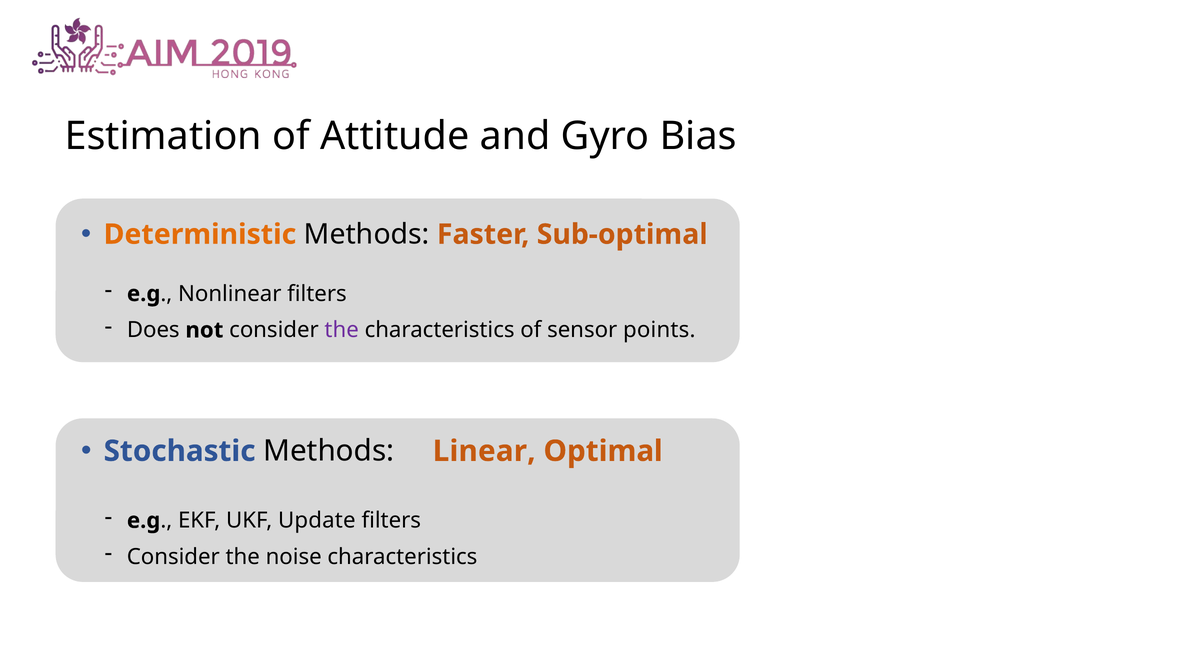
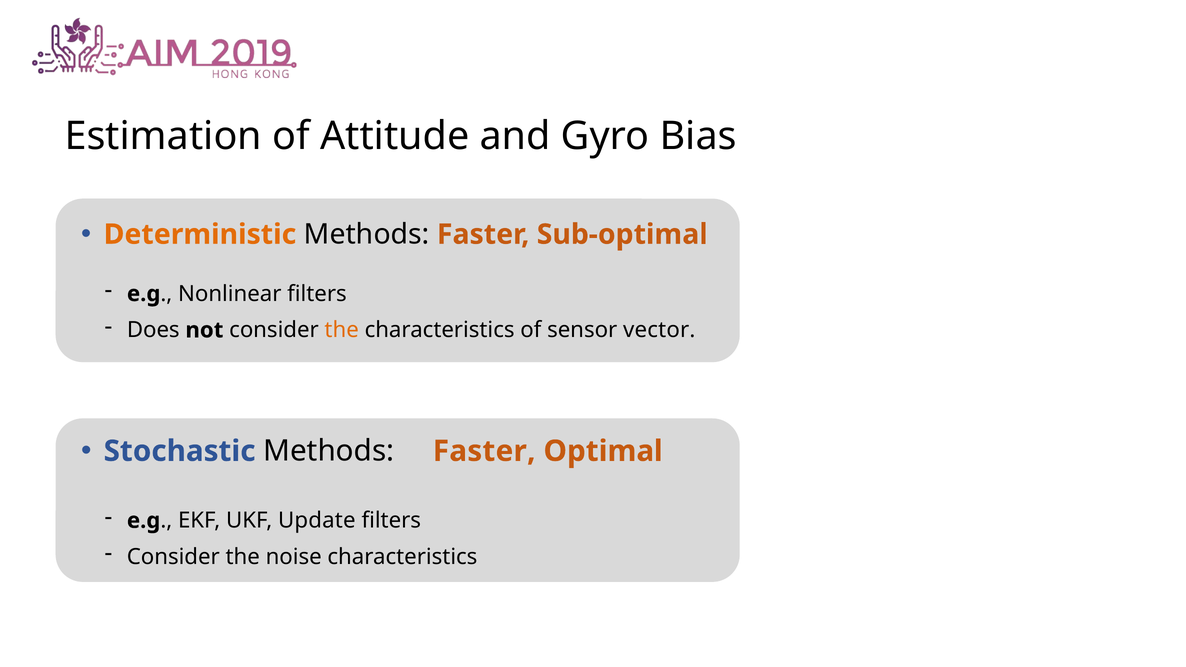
the colour: purple -> orange (342, 330)
points: points -> vector (659, 330)
Stochastic Methods Linear: Linear -> Faster (484, 451)
